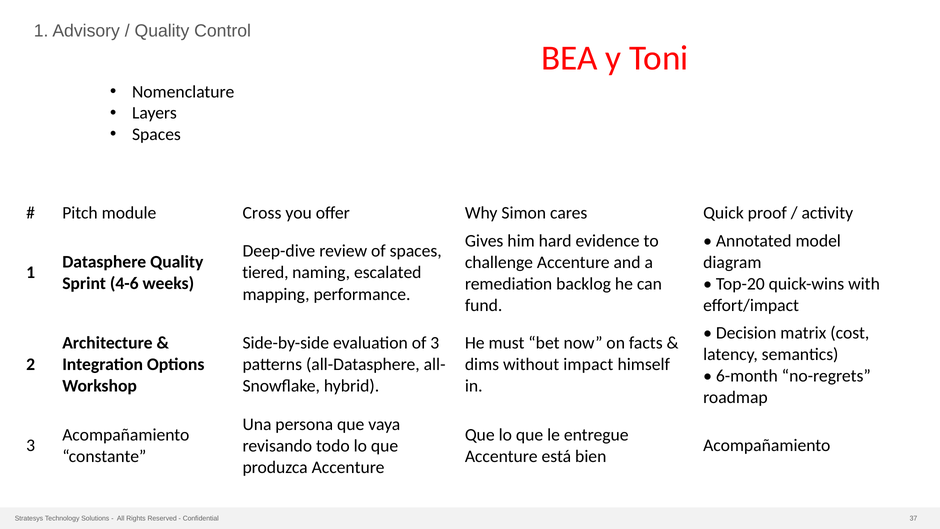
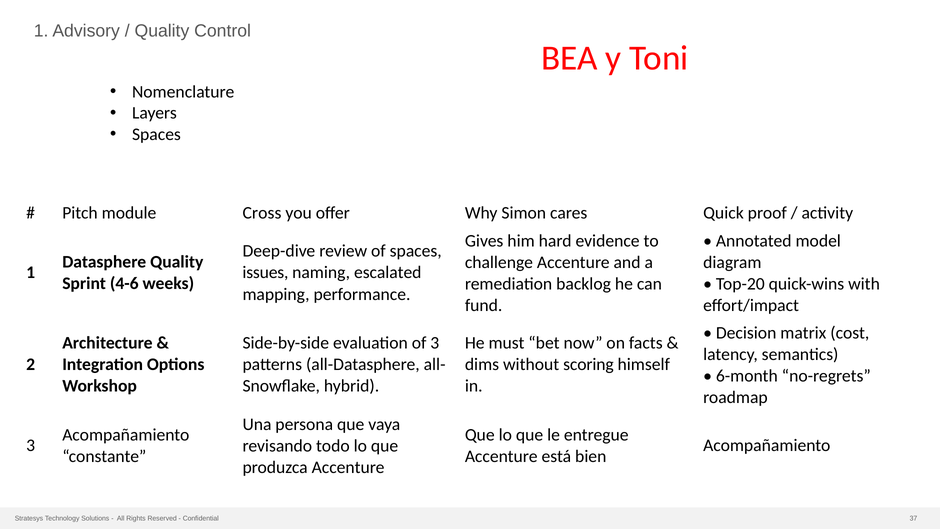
tiered: tiered -> issues (265, 273)
impact: impact -> scoring (588, 364)
